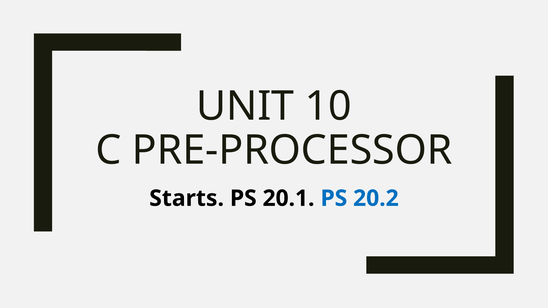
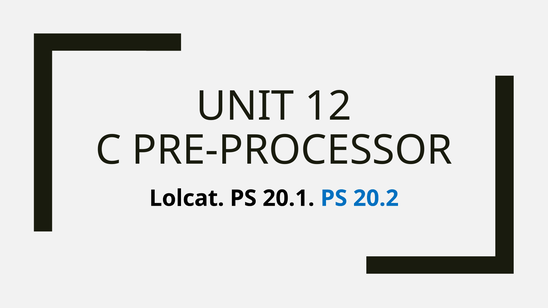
10: 10 -> 12 (328, 106)
Starts: Starts -> Lolcat (187, 198)
